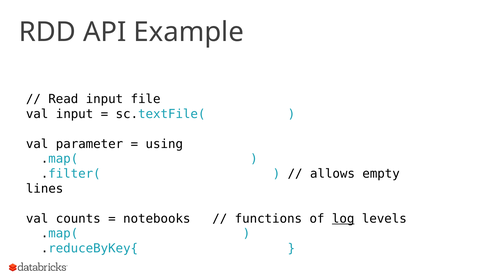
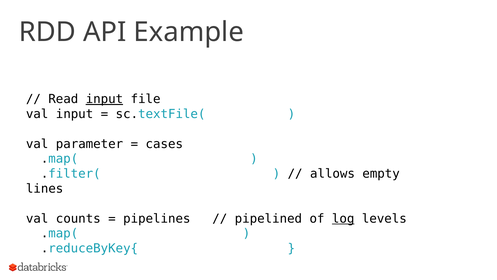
input underline: none -> present (104, 99)
using: using -> cases (164, 144)
notebooks: notebooks -> pipelines (157, 218)
functions: functions -> pipelined (268, 218)
